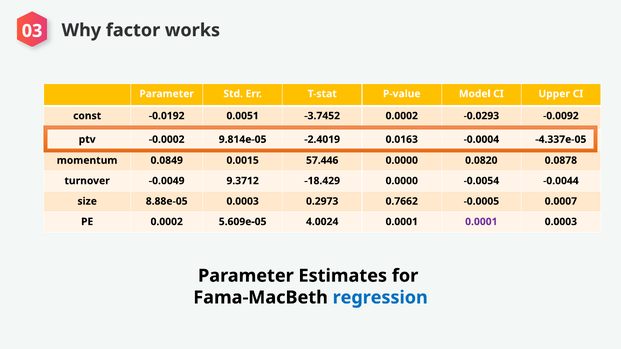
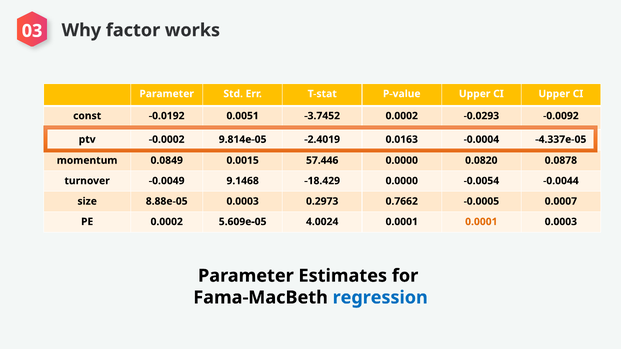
P-value Model: Model -> Upper (475, 94)
9.3712: 9.3712 -> 9.1468 (243, 181)
0.0001 colour: purple -> orange (481, 222)
